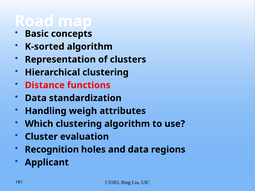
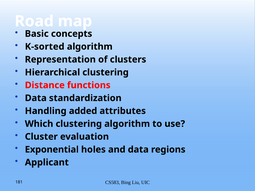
weigh: weigh -> added (83, 111)
Recognition: Recognition -> Exponential (52, 150)
